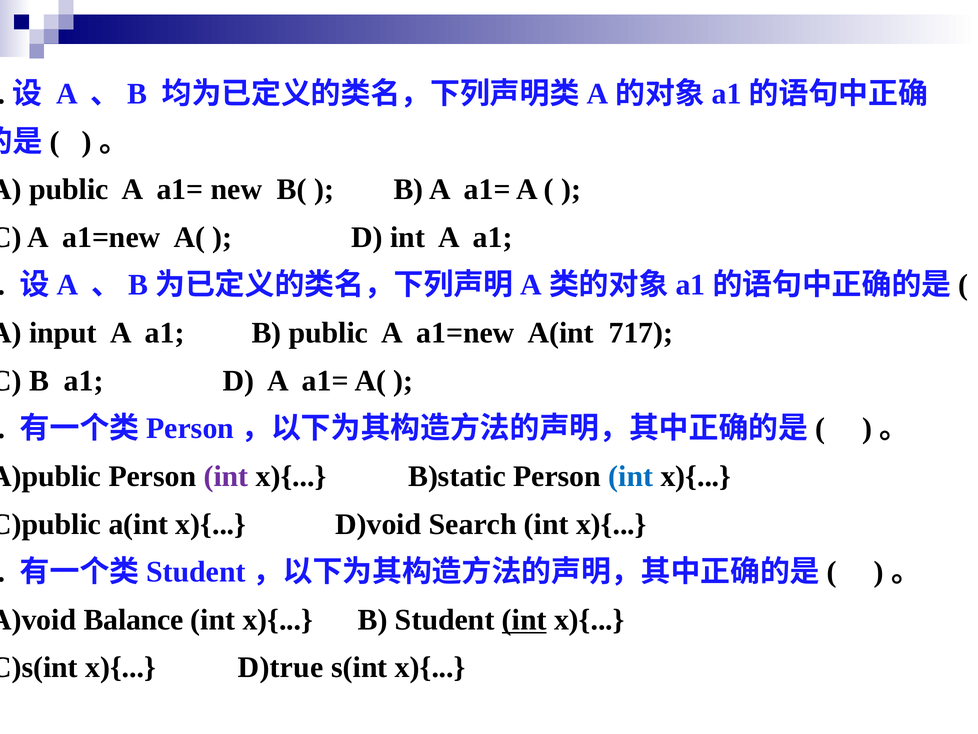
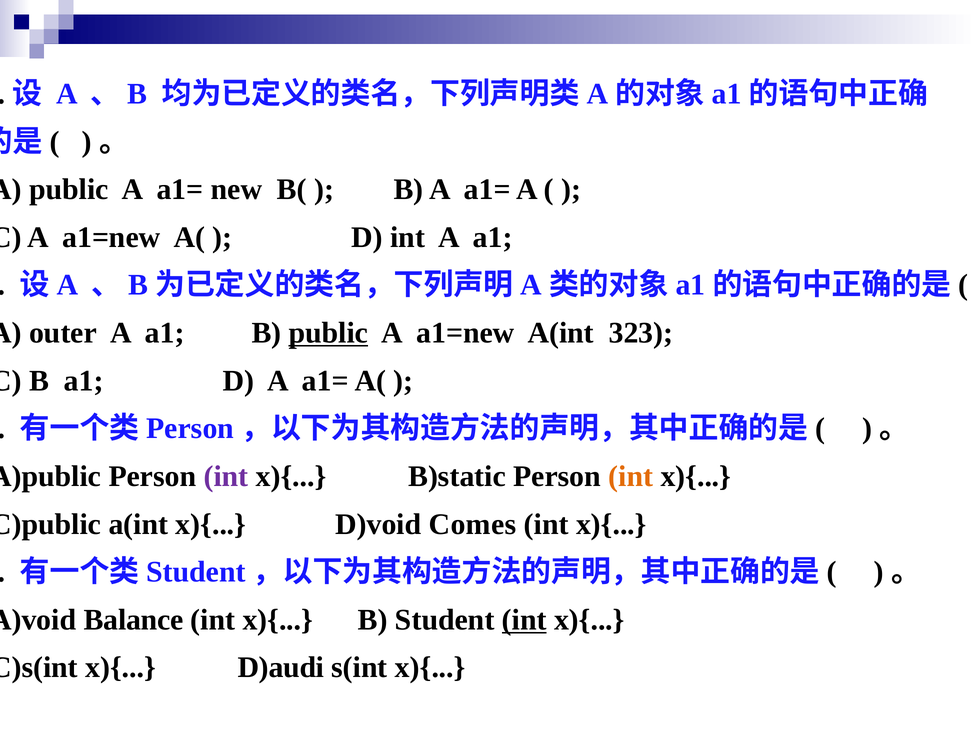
input: input -> outer (63, 333)
public underline: none -> present (328, 333)
717: 717 -> 323 (641, 333)
int colour: blue -> orange (631, 476)
Search: Search -> Comes (473, 524)
D)true: D)true -> D)audi (281, 667)
